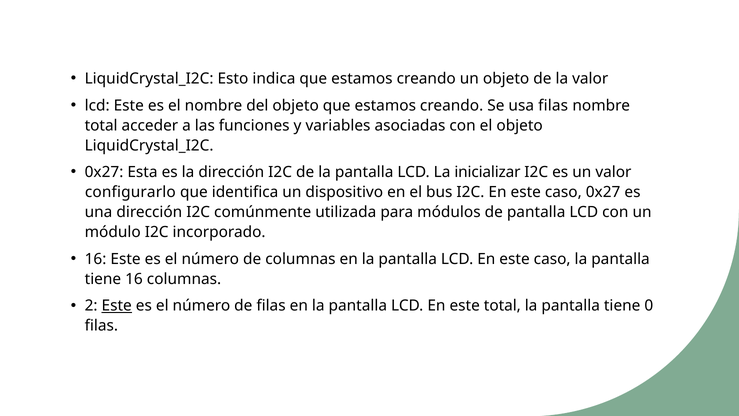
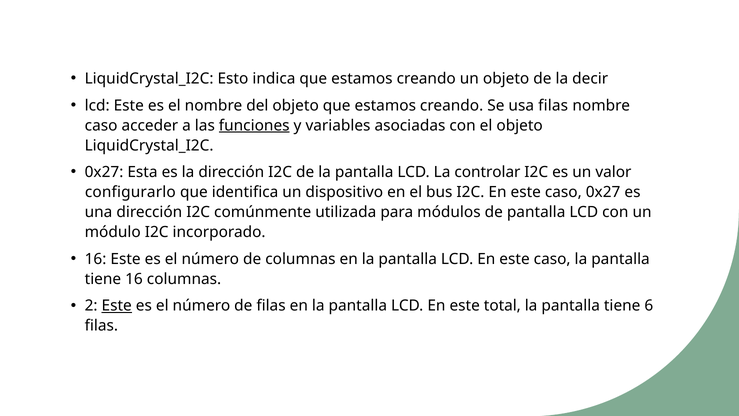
la valor: valor -> decir (590, 79)
total: total -> caso (101, 125)
funciones underline: none -> present (254, 125)
inicializar: inicializar -> controlar (487, 172)
0: 0 -> 6 (649, 306)
